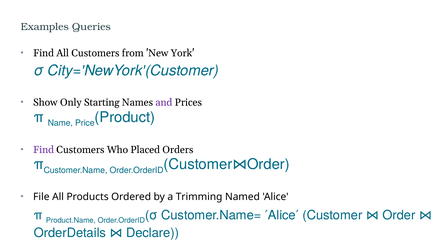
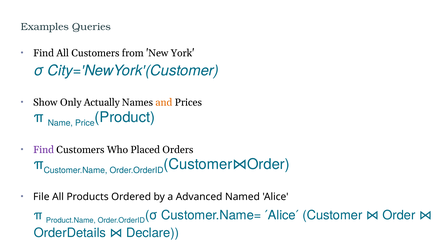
Starting: Starting -> Actually (102, 103)
and colour: purple -> orange (164, 103)
Trimming: Trimming -> Advanced (199, 197)
